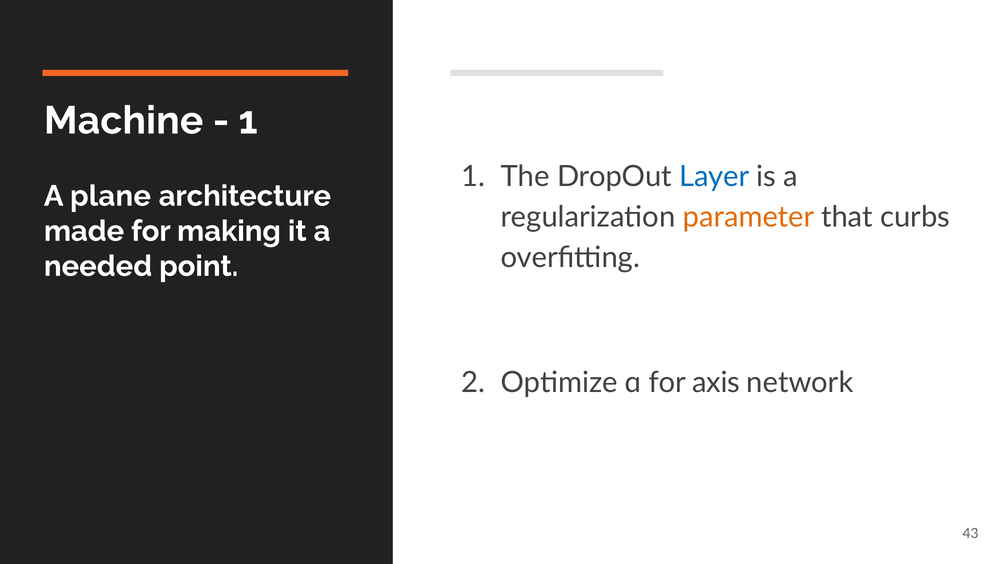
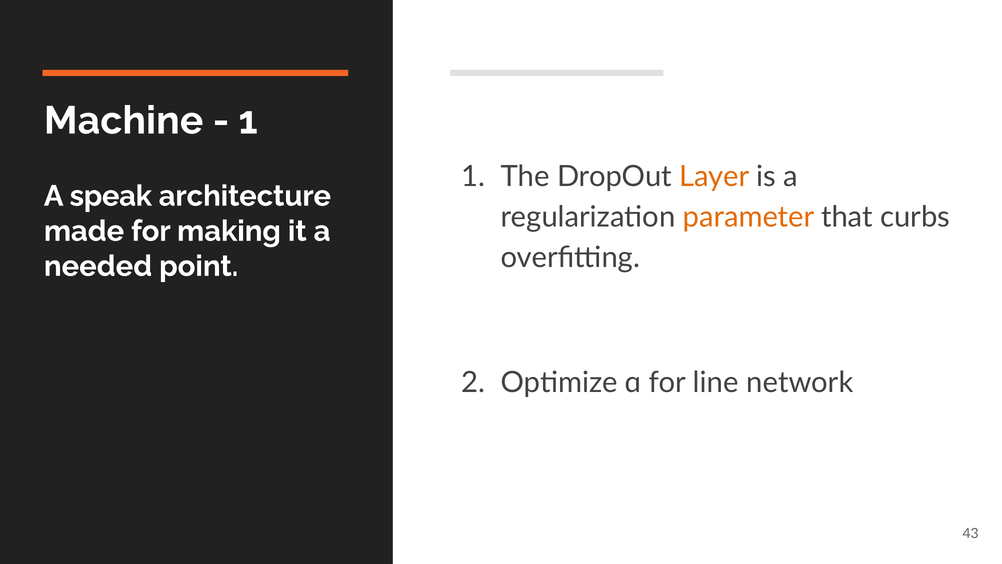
Layer colour: blue -> orange (714, 177)
plane: plane -> speak (111, 196)
axis: axis -> line (716, 382)
